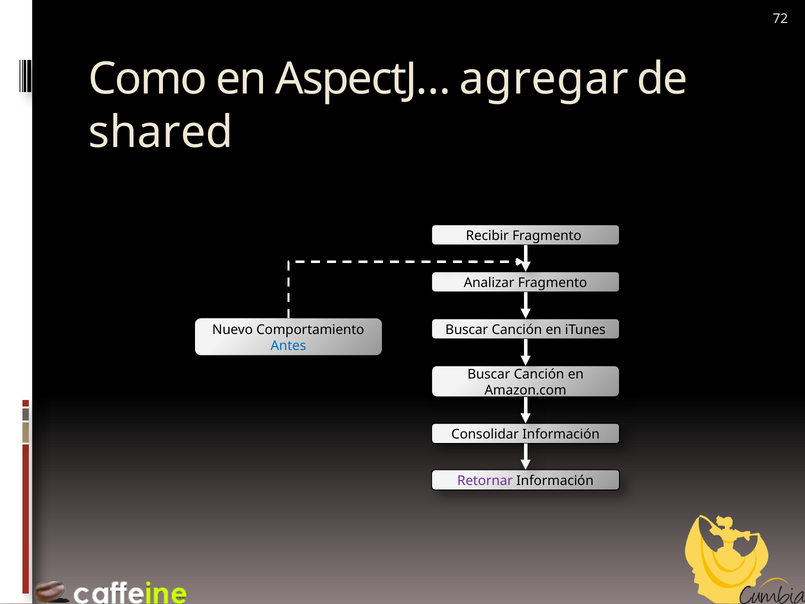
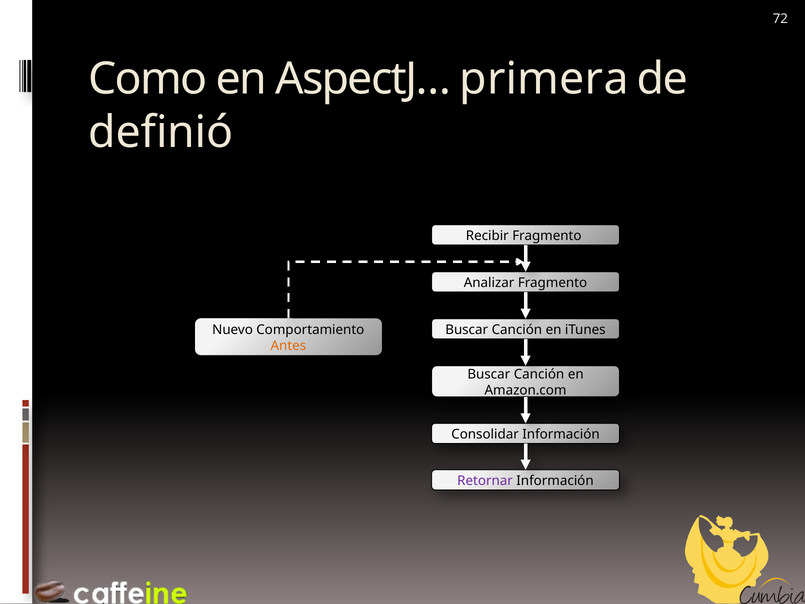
agregar: agregar -> primera (544, 79)
shared: shared -> definió (161, 133)
Antes colour: blue -> orange (288, 346)
